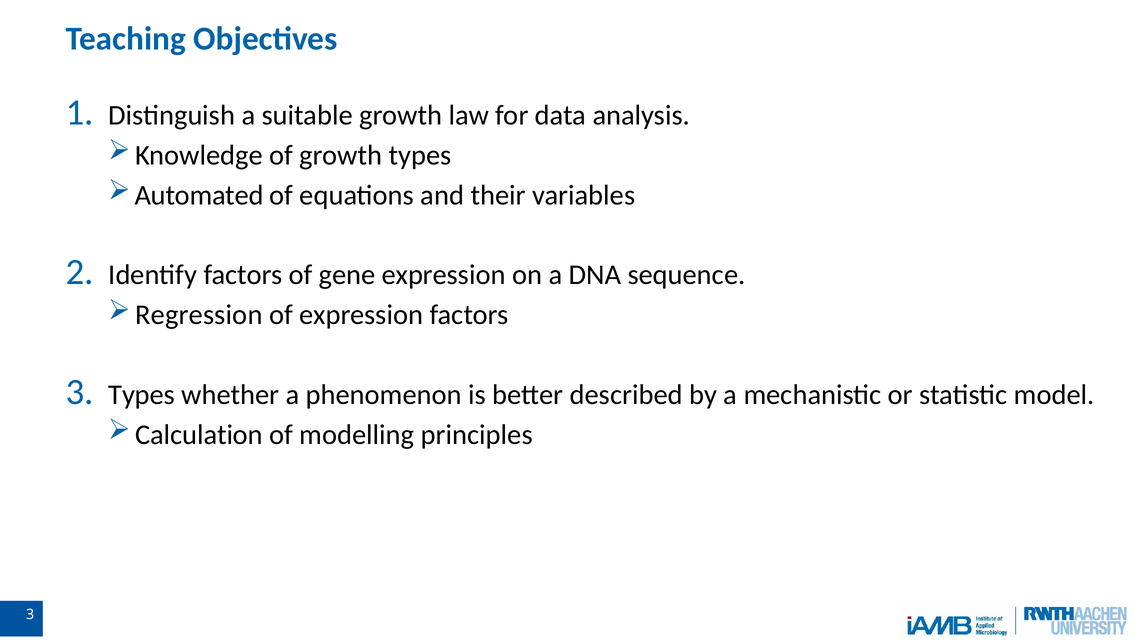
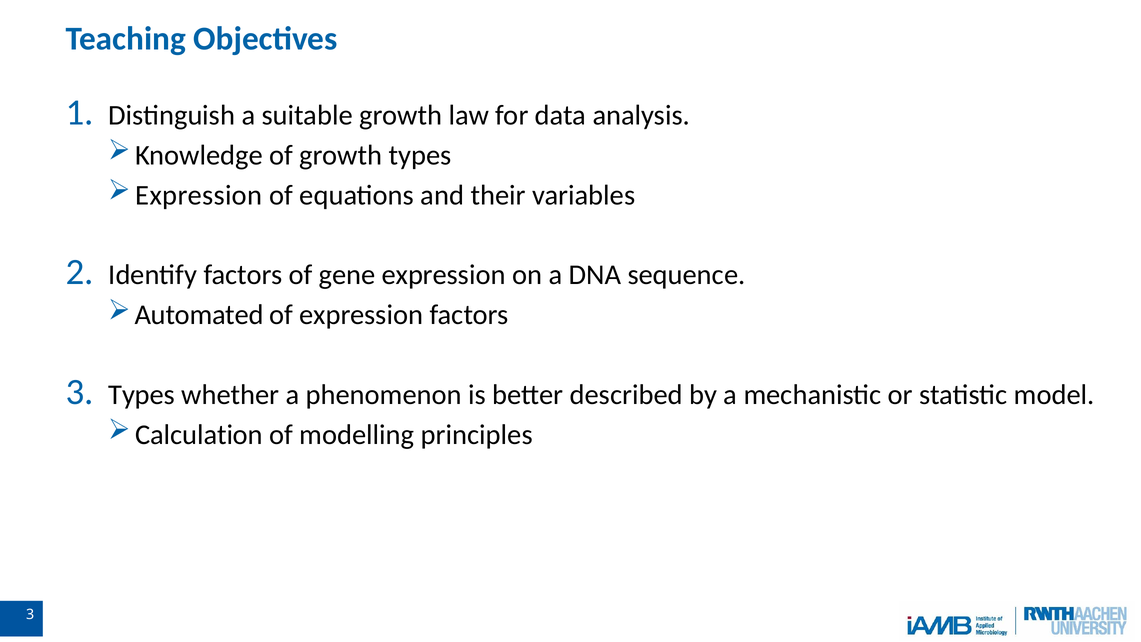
Automated: Automated -> Expression (199, 195)
Regression: Regression -> Automated (199, 315)
